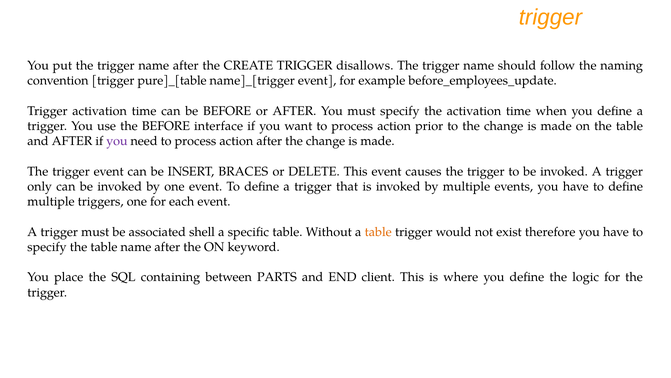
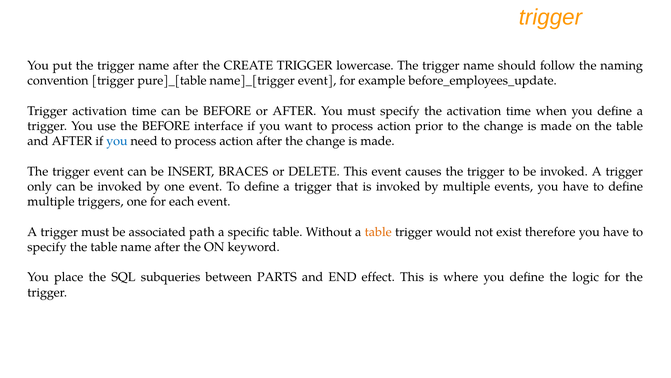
disallows: disallows -> lowercase (365, 66)
you colour: purple -> blue (117, 141)
shell: shell -> path (202, 232)
containing: containing -> subqueries (171, 277)
client: client -> effect (378, 277)
